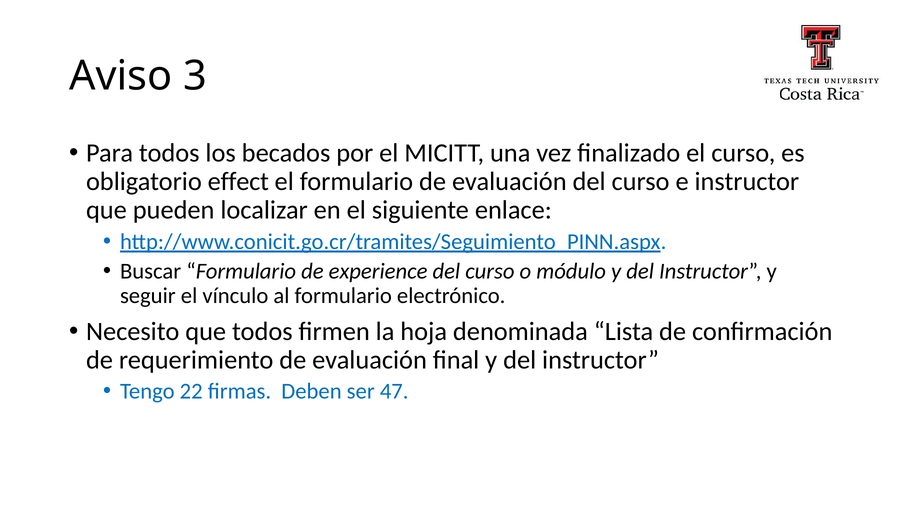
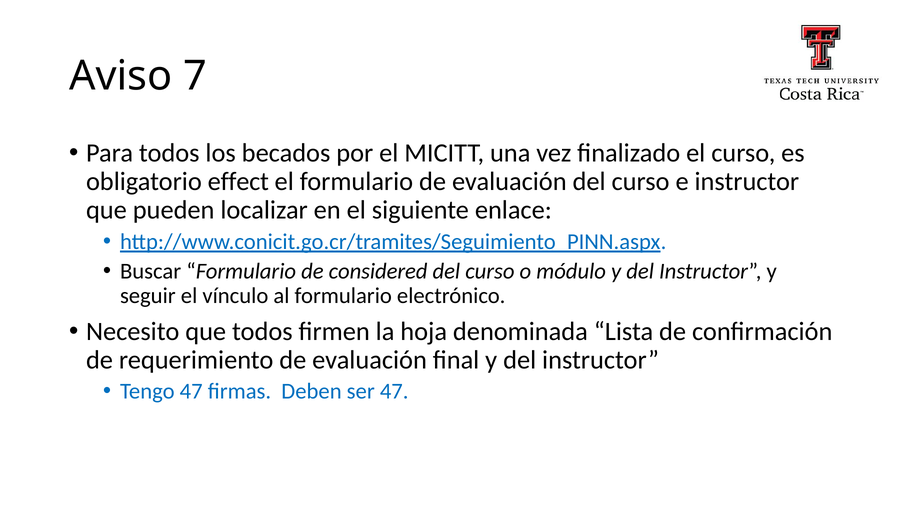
3: 3 -> 7 (195, 76)
experience: experience -> considered (378, 271)
Tengo 22: 22 -> 47 (191, 391)
